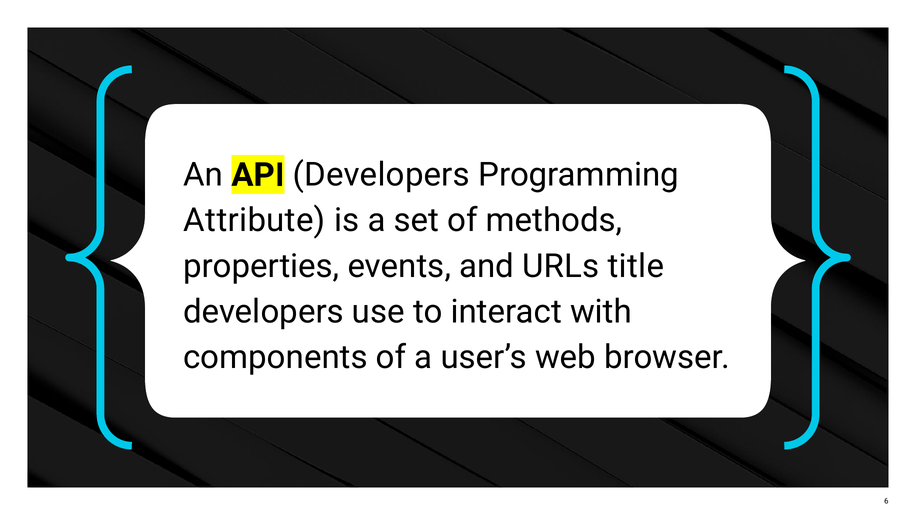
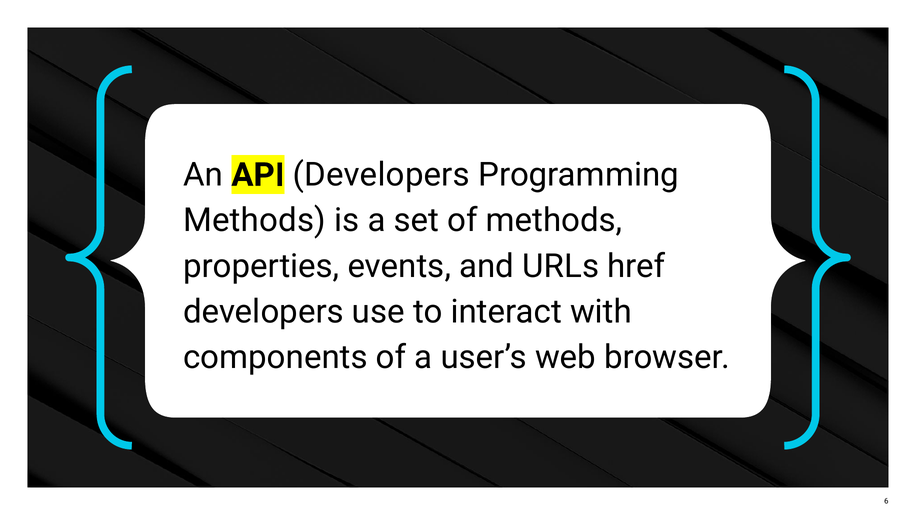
Attribute: Attribute -> Methods (255, 221)
title: title -> href (636, 266)
